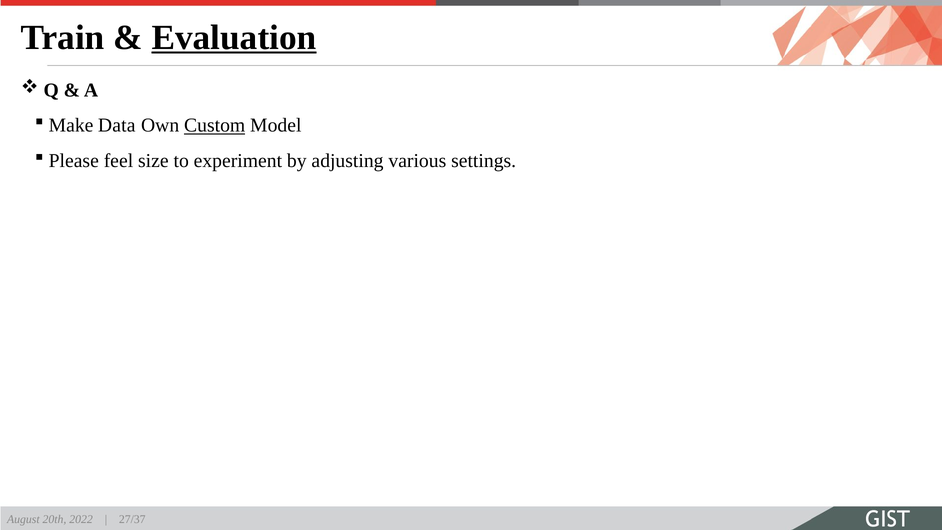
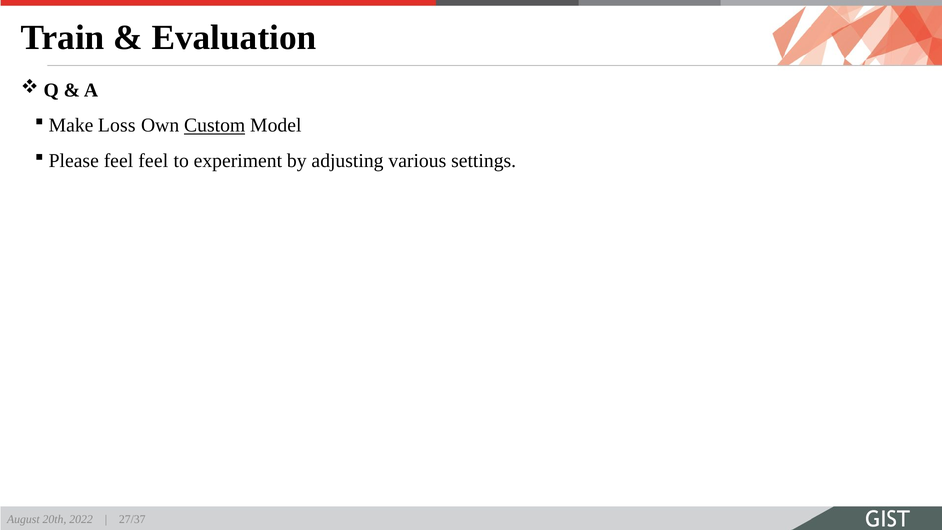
Evaluation underline: present -> none (234, 37)
Data: Data -> Loss (117, 125)
feel size: size -> feel (153, 161)
